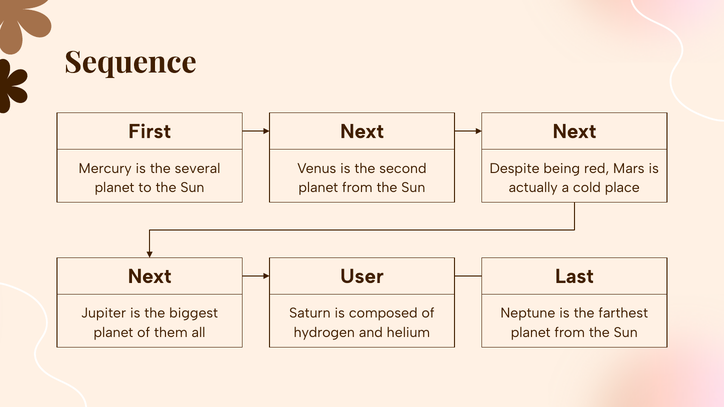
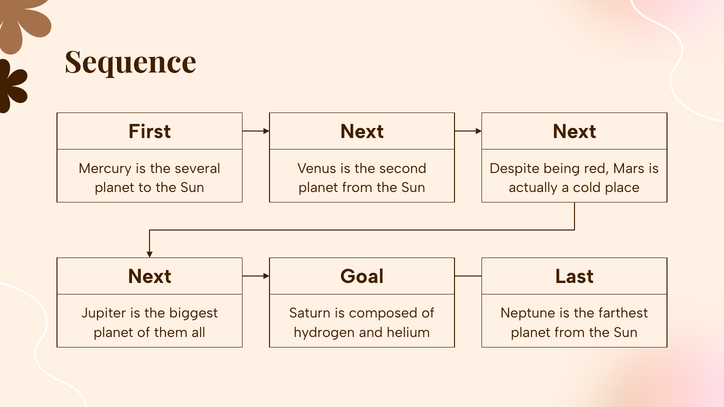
User: User -> Goal (362, 276)
